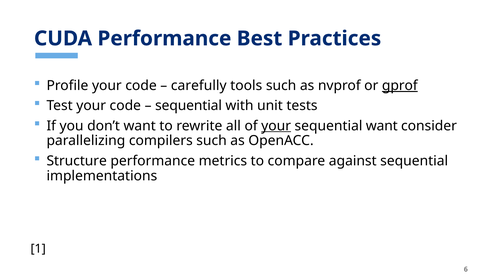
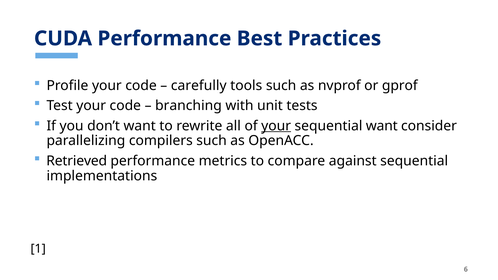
gprof underline: present -> none (400, 86)
sequential: sequential -> branching (188, 106)
Structure: Structure -> Retrieved (77, 161)
